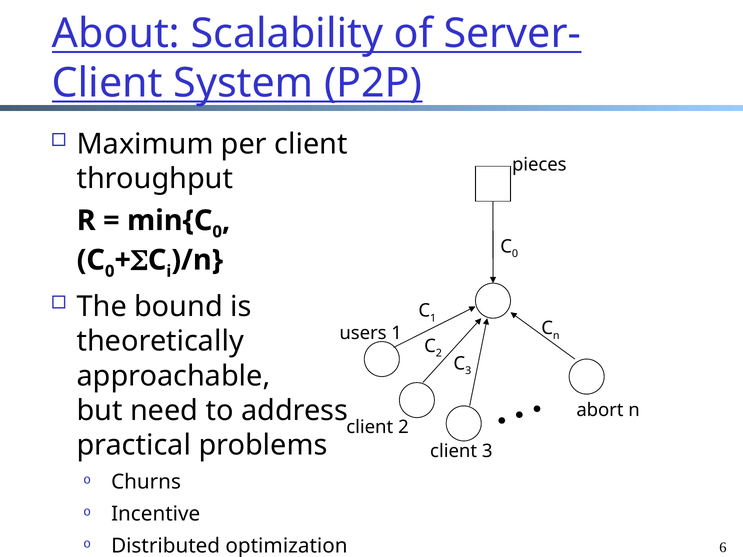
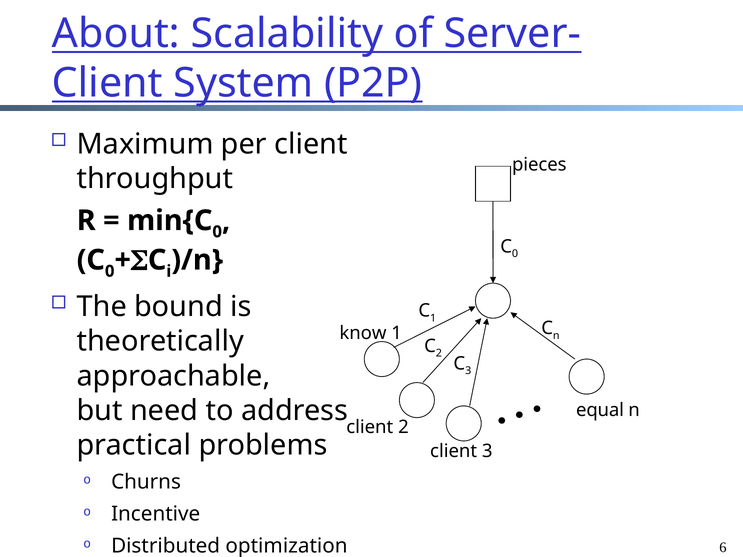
users: users -> know (363, 333)
abort: abort -> equal (600, 410)
